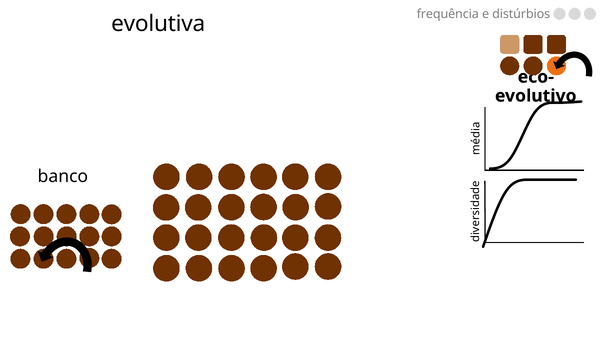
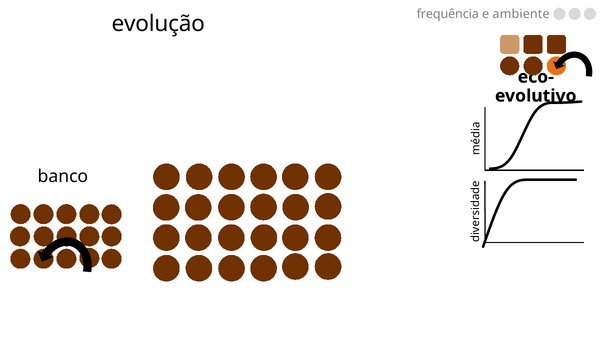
distúrbios: distúrbios -> ambiente (521, 14)
evolutiva: evolutiva -> evolução (158, 24)
